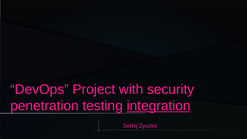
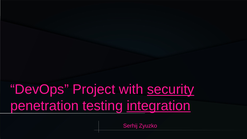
security underline: none -> present (171, 89)
